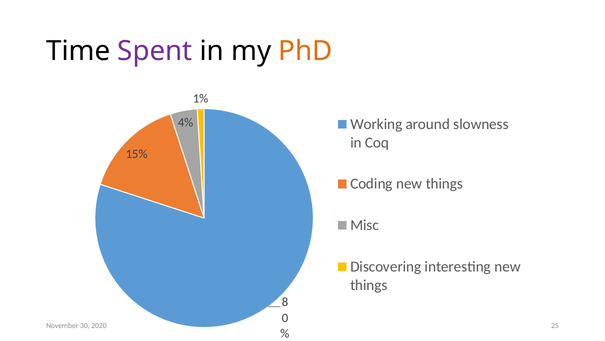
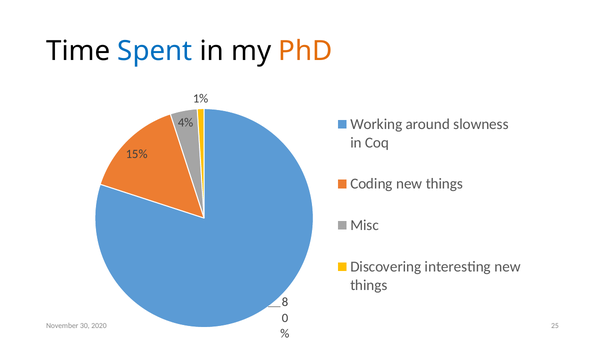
Spent colour: purple -> blue (155, 51)
